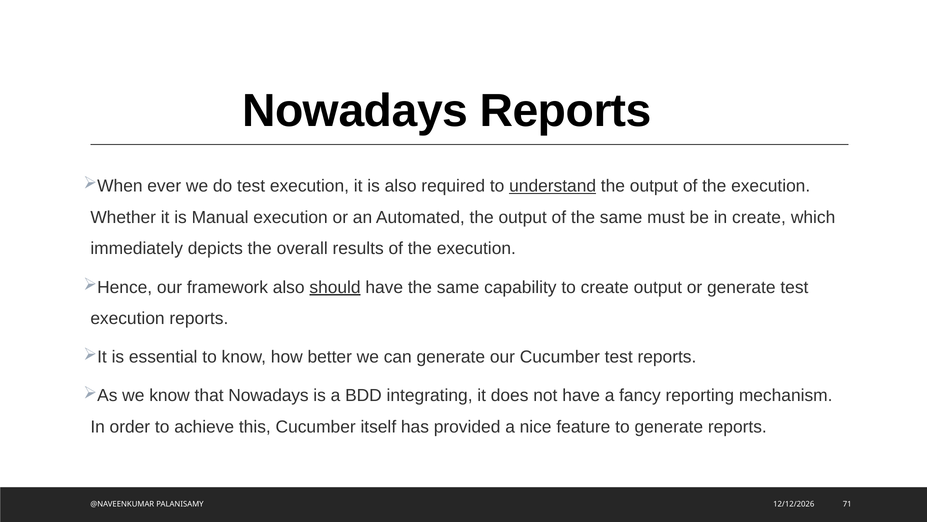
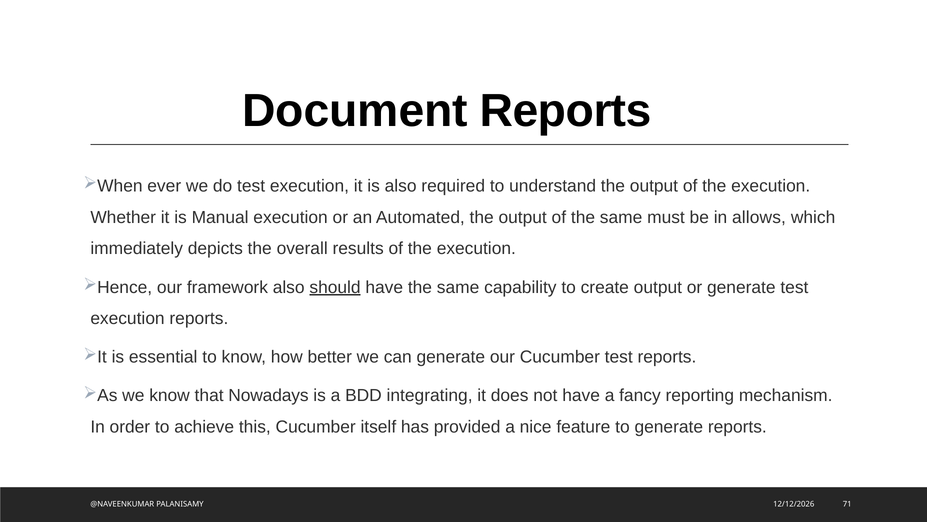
Nowadays: Nowadays -> Document (355, 111)
understand underline: present -> none (553, 186)
in create: create -> allows (759, 217)
